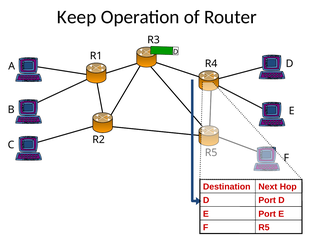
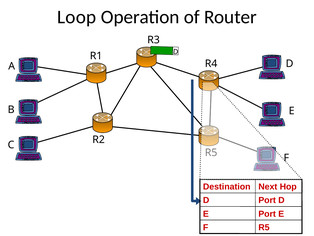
Keep: Keep -> Loop (77, 17)
